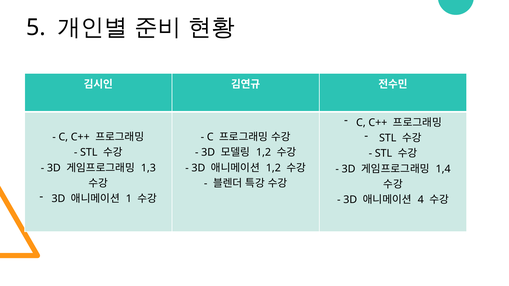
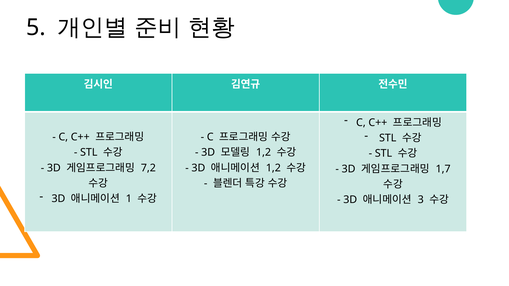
1,3: 1,3 -> 7,2 (148, 168)
1,4: 1,4 -> 1,7 (443, 169)
4: 4 -> 3 (421, 200)
